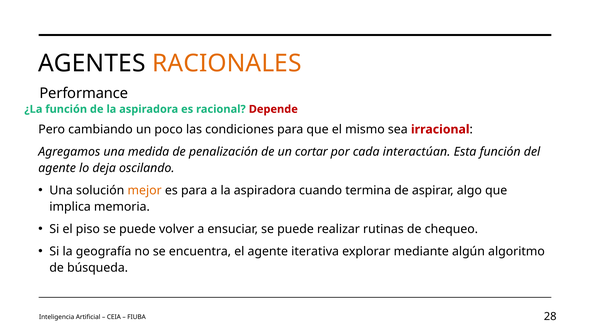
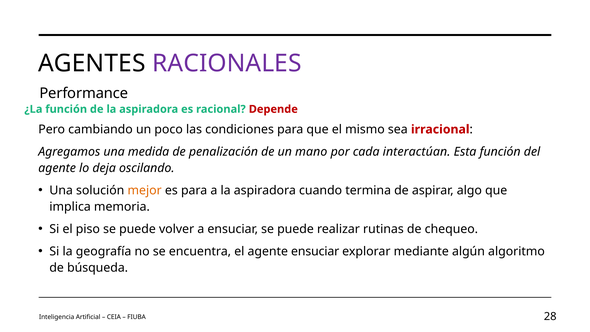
RACIONALES colour: orange -> purple (227, 63)
cortar: cortar -> mano (311, 152)
agente iterativa: iterativa -> ensuciar (315, 251)
